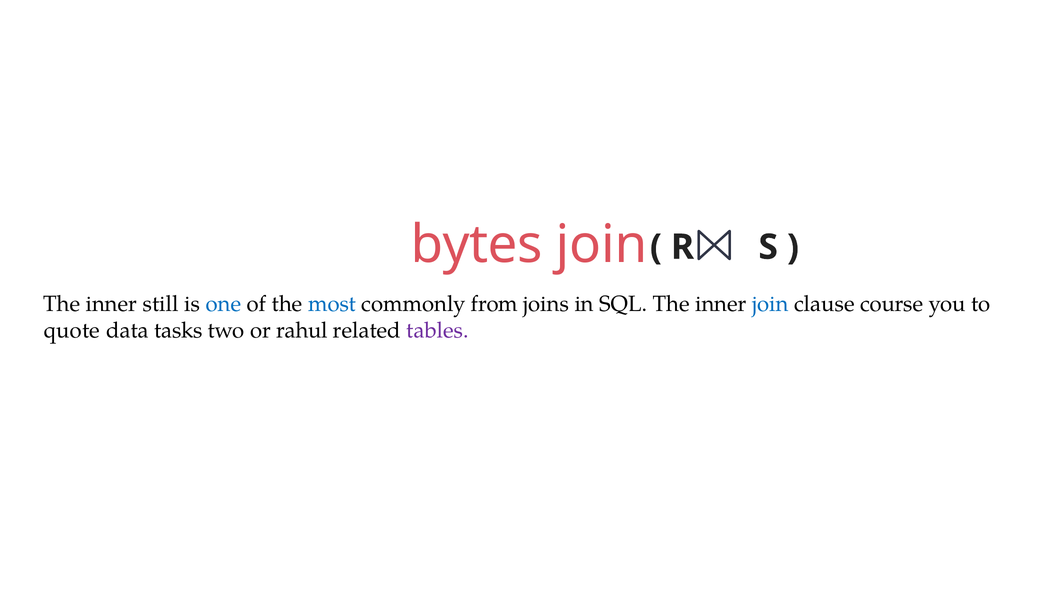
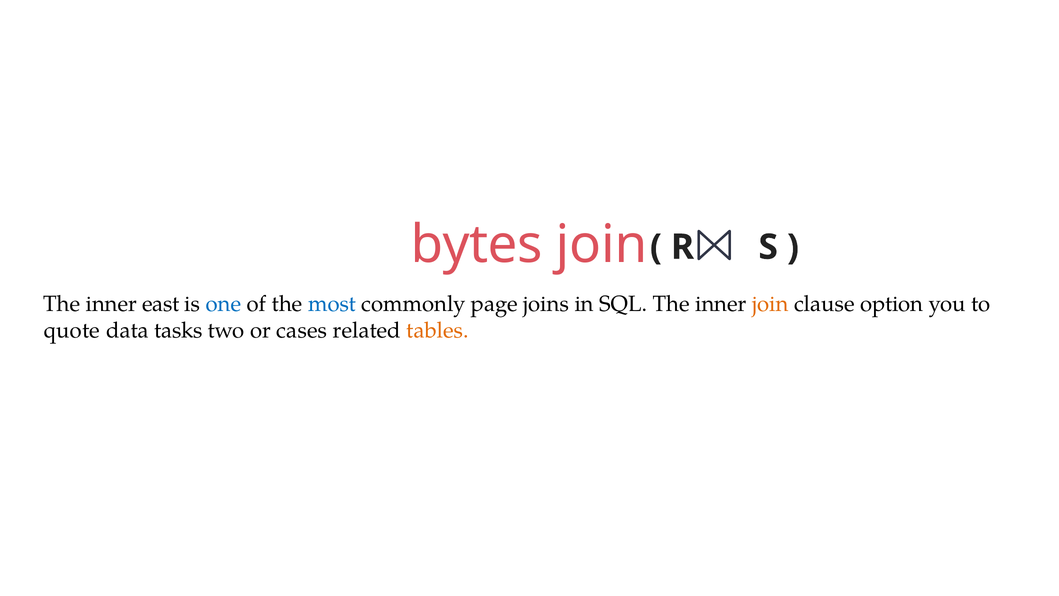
still: still -> east (161, 304)
from: from -> page (494, 304)
join colour: blue -> orange (770, 304)
course: course -> option (892, 304)
rahul: rahul -> cases (302, 330)
tables colour: purple -> orange (438, 330)
